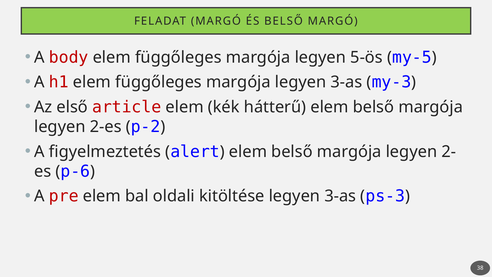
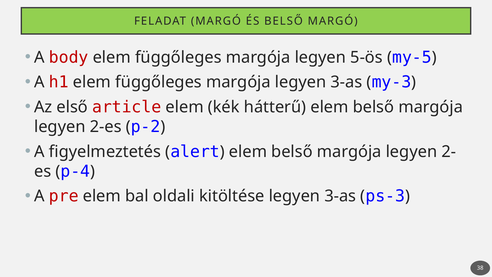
p-6: p-6 -> p-4 (75, 171)
